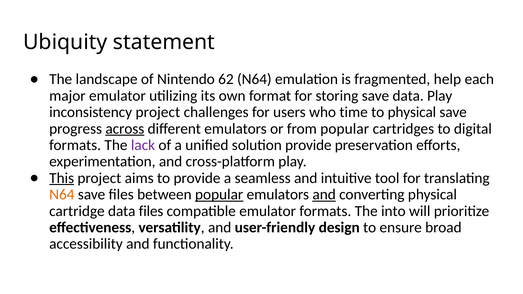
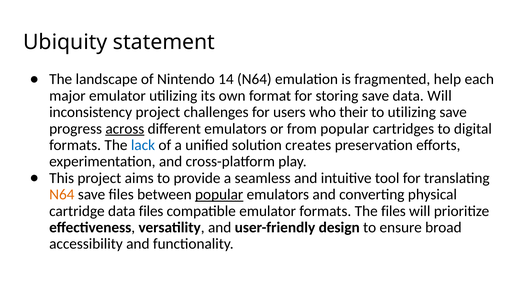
62: 62 -> 14 (226, 79)
data Play: Play -> Will (440, 96)
time: time -> their (354, 112)
to physical: physical -> utilizing (412, 112)
lack colour: purple -> blue (143, 145)
solution provide: provide -> creates (308, 145)
This underline: present -> none (62, 178)
and underline: present -> none (324, 195)
The into: into -> files (393, 211)
